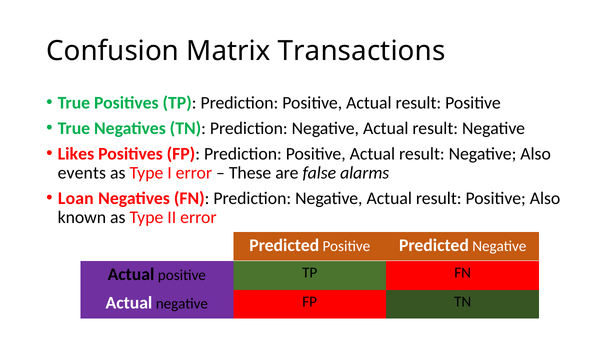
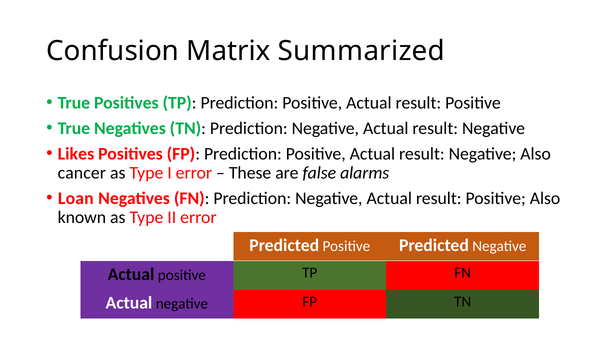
Transactions: Transactions -> Summarized (361, 51)
events: events -> cancer (82, 173)
